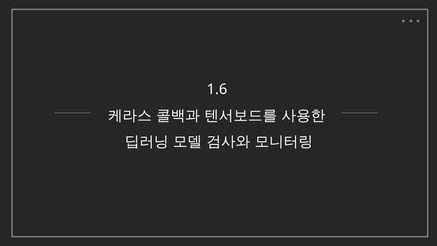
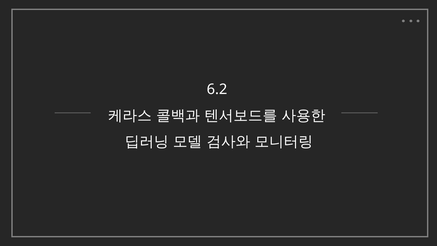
1.6: 1.6 -> 6.2 (217, 89)
